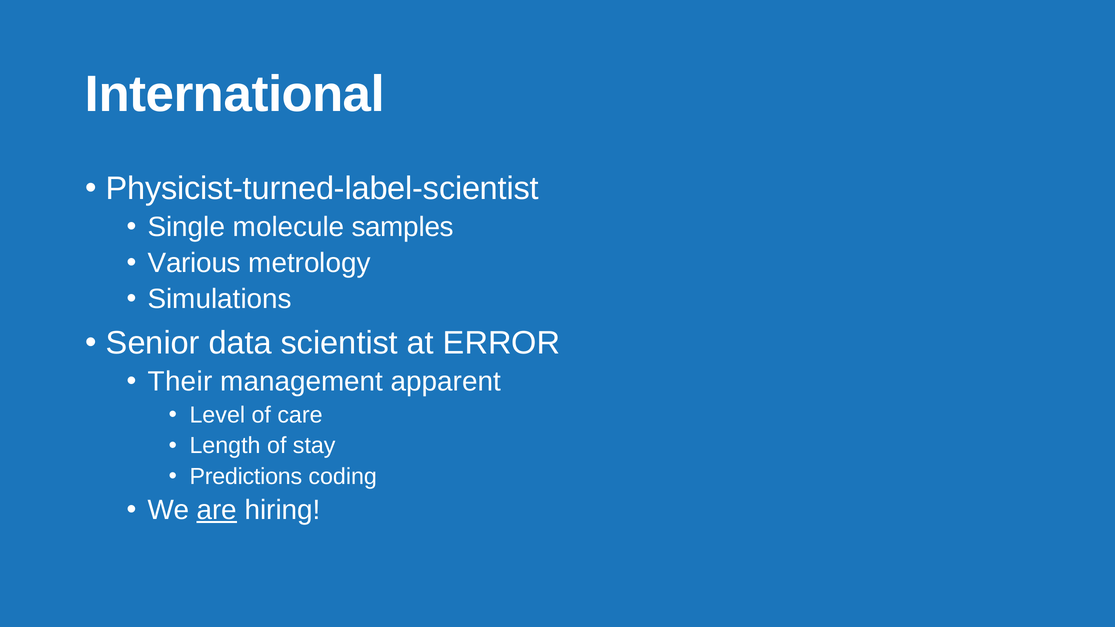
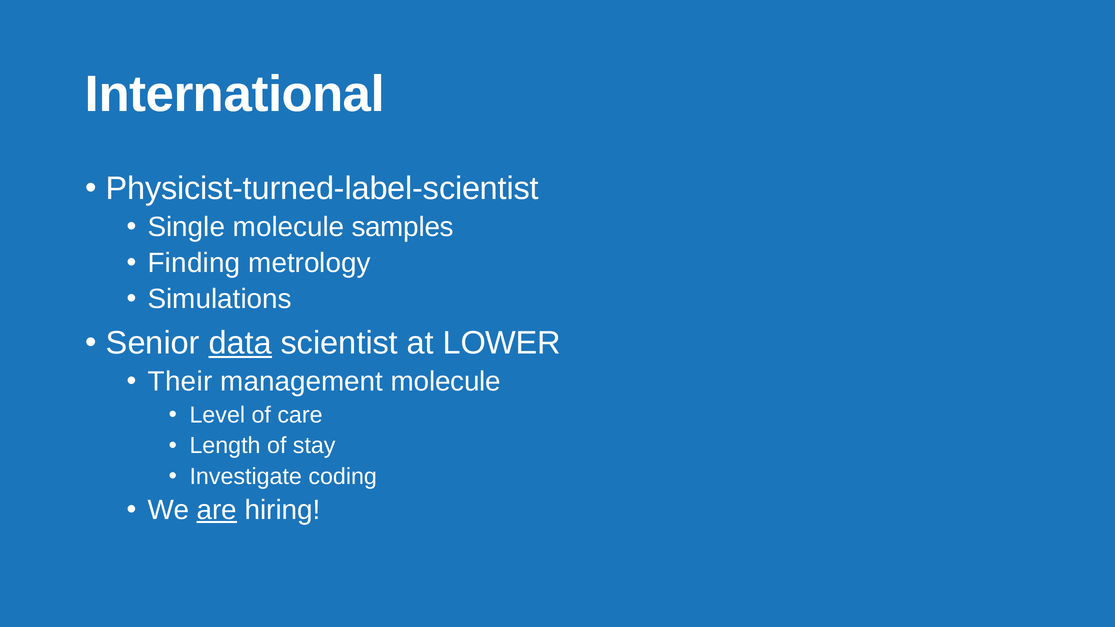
Various: Various -> Finding (194, 263)
data underline: none -> present (240, 343)
ERROR: ERROR -> LOWER (502, 343)
management apparent: apparent -> molecule (446, 382)
Predictions: Predictions -> Investigate (246, 477)
